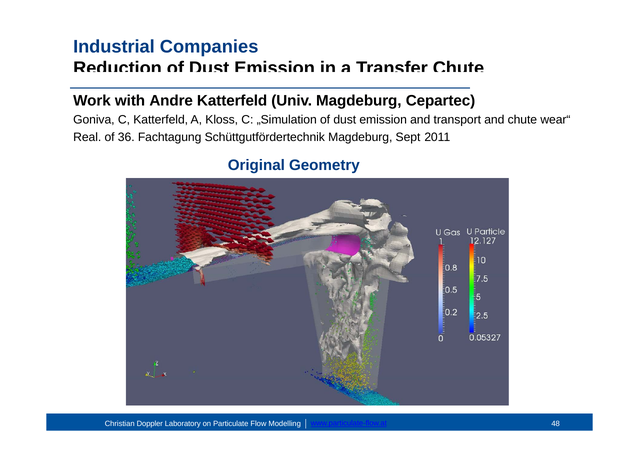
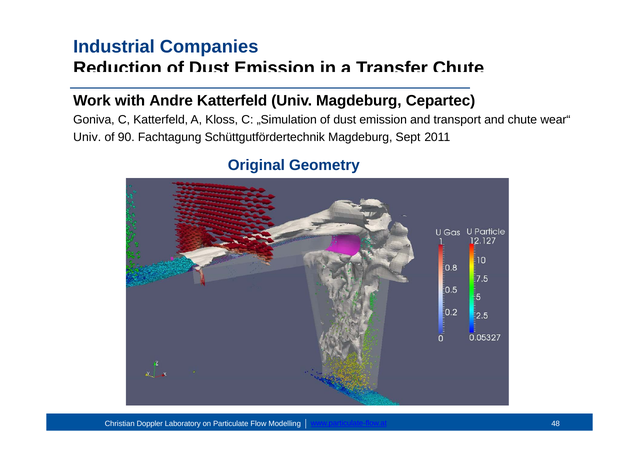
Real: Real -> Univ (87, 137)
36: 36 -> 90 (126, 137)
